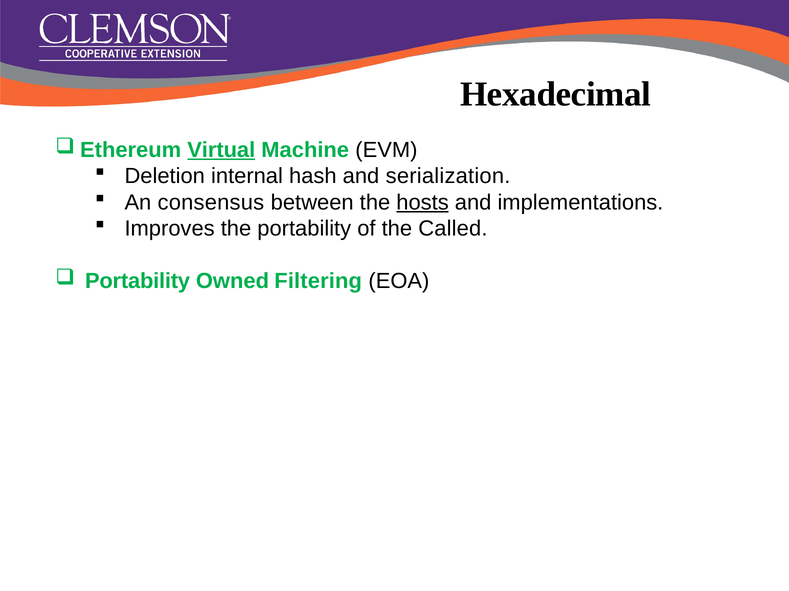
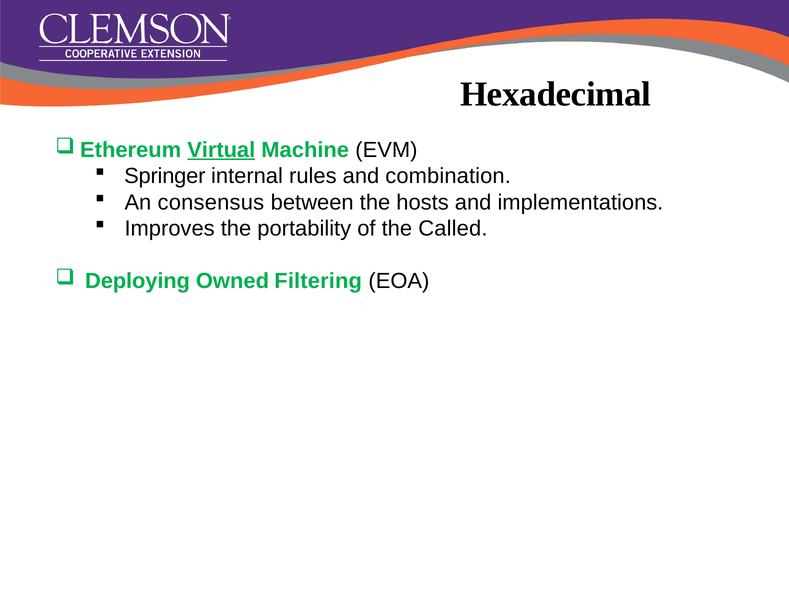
Deletion: Deletion -> Springer (165, 176)
hash: hash -> rules (313, 176)
serialization: serialization -> combination (448, 176)
hosts underline: present -> none (423, 203)
Portability: Portability -> Deploying (138, 282)
